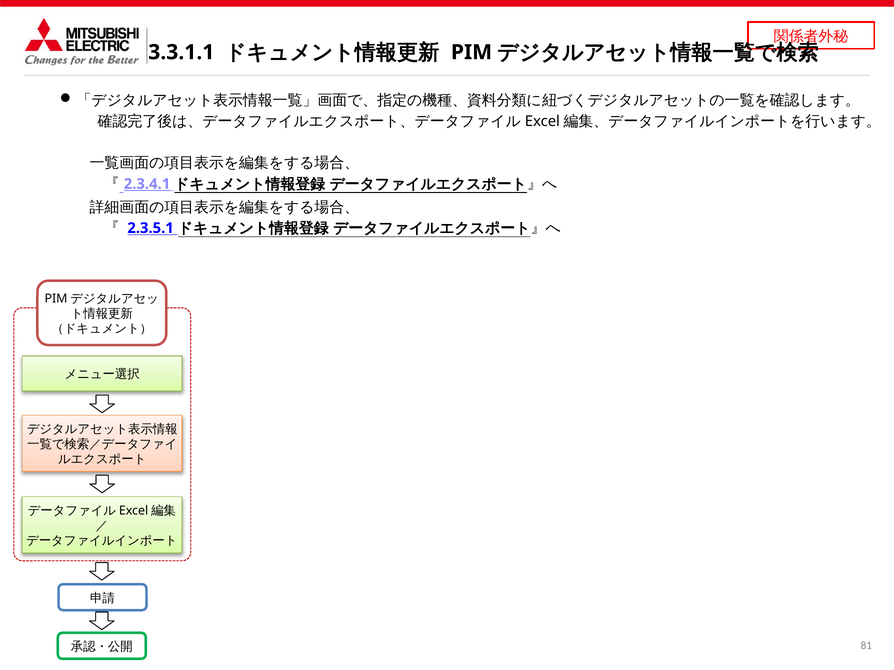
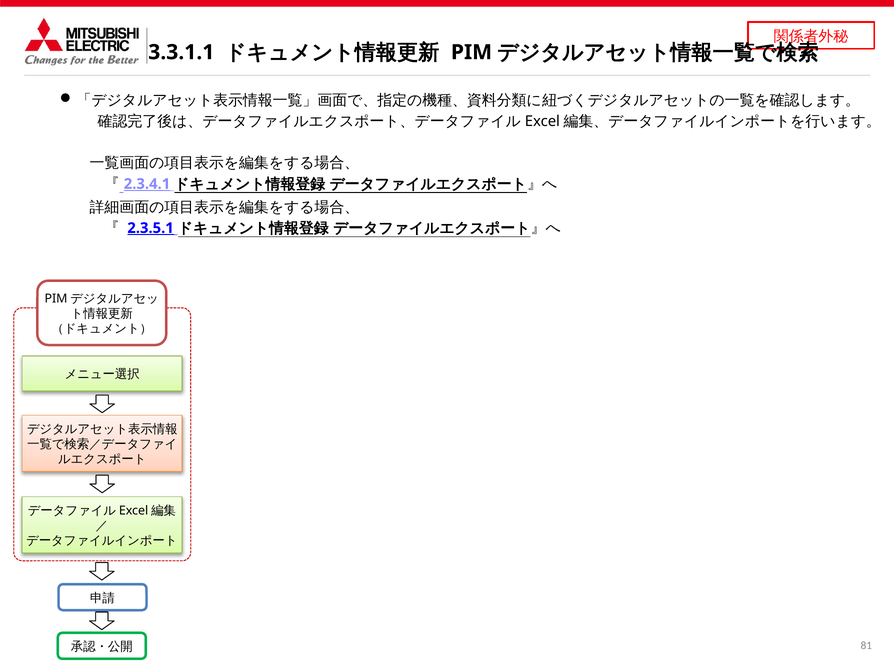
2.3.5.1 underline: none -> present (151, 228)
